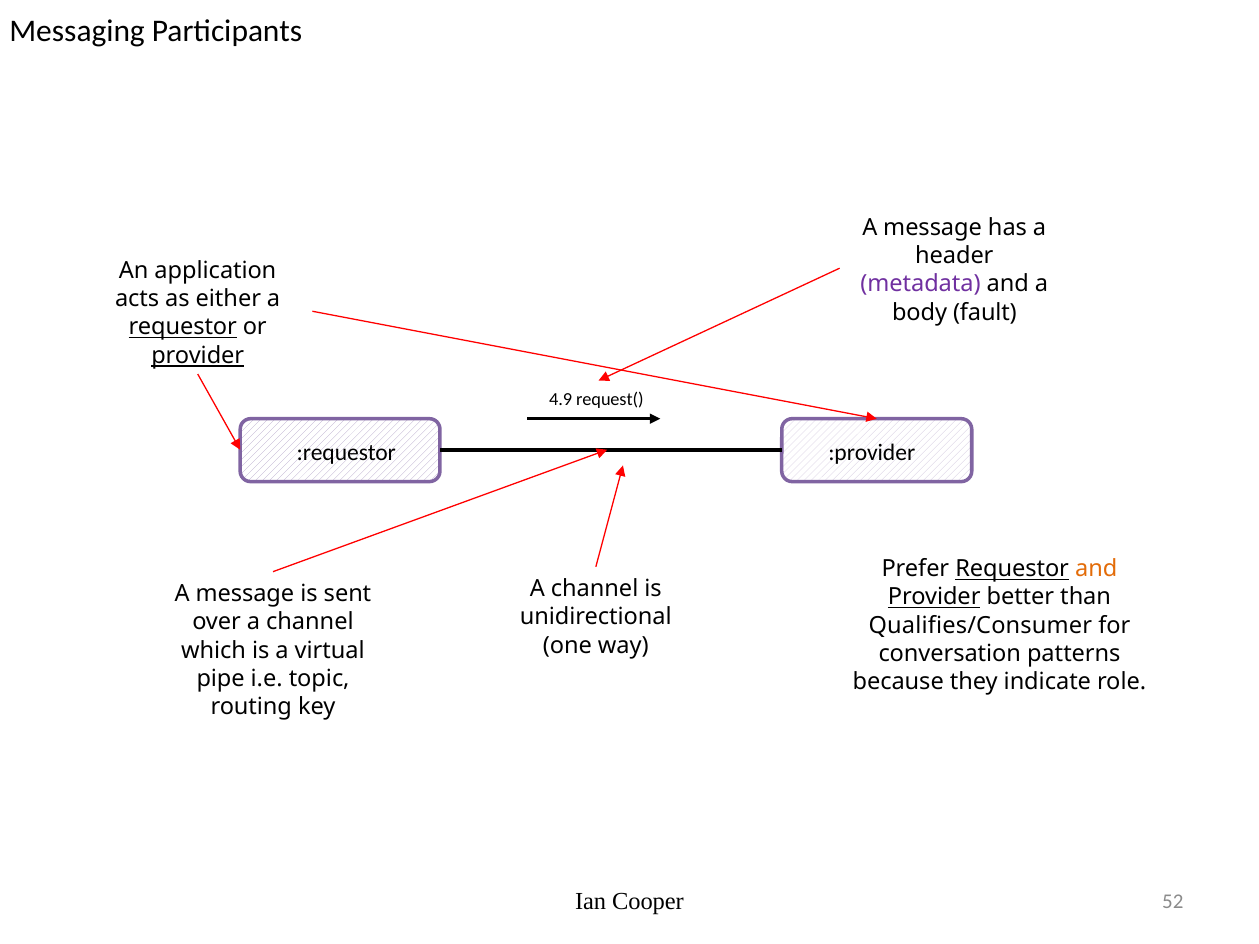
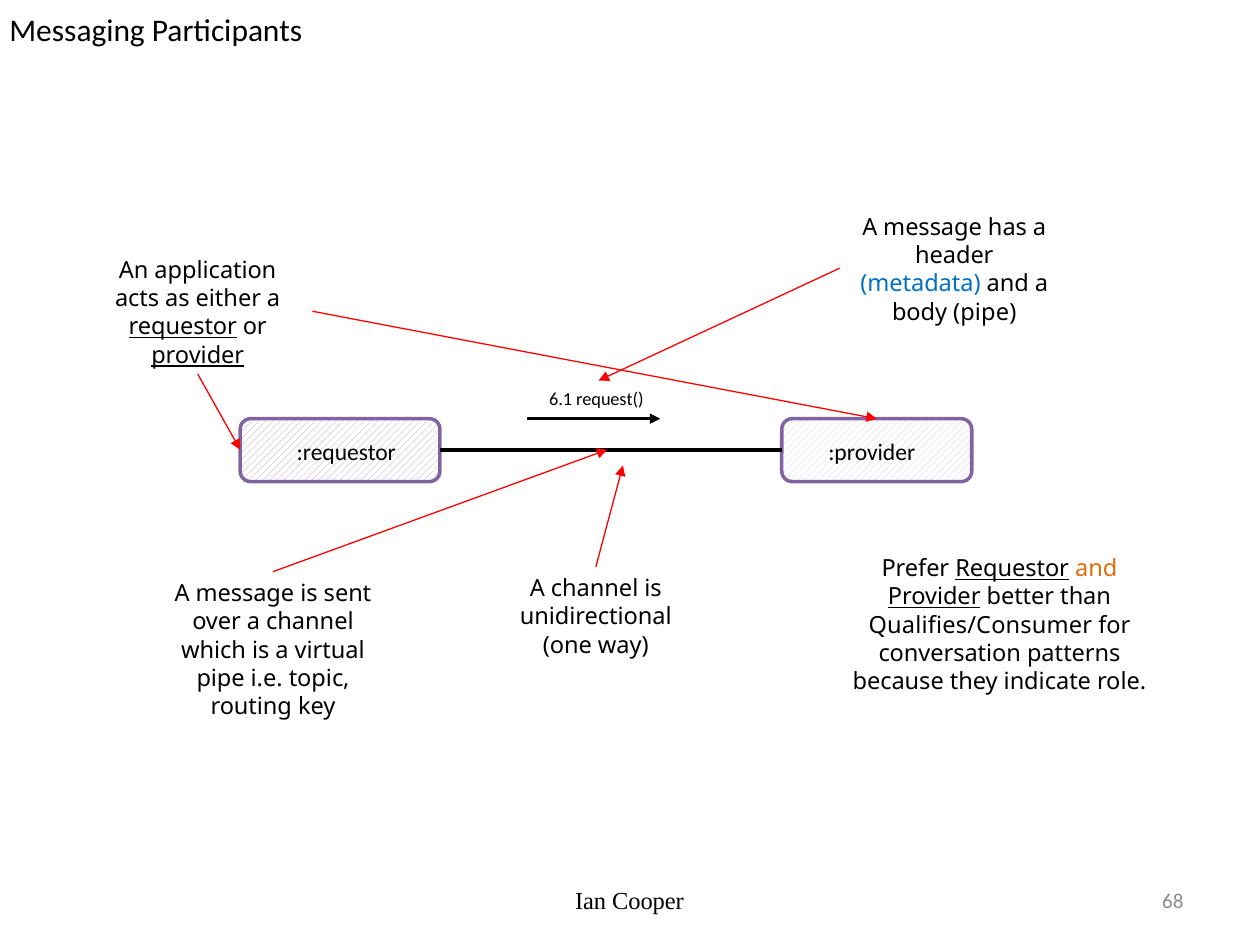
metadata colour: purple -> blue (920, 284)
body fault: fault -> pipe (985, 312)
4.9: 4.9 -> 6.1 (561, 399)
52: 52 -> 68 (1173, 902)
